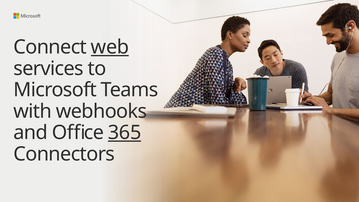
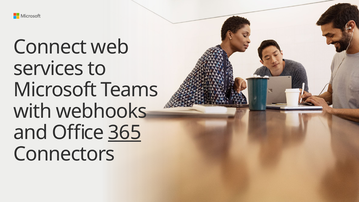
web underline: present -> none (110, 47)
